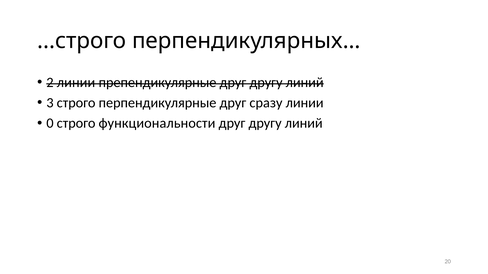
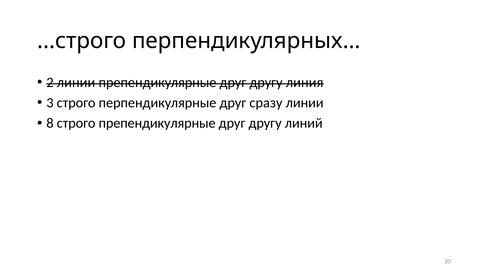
препендикулярные друг другу линий: линий -> линия (305, 83)
0: 0 -> 8 (50, 123)
строго функциональности: функциональности -> препендикулярные (157, 123)
